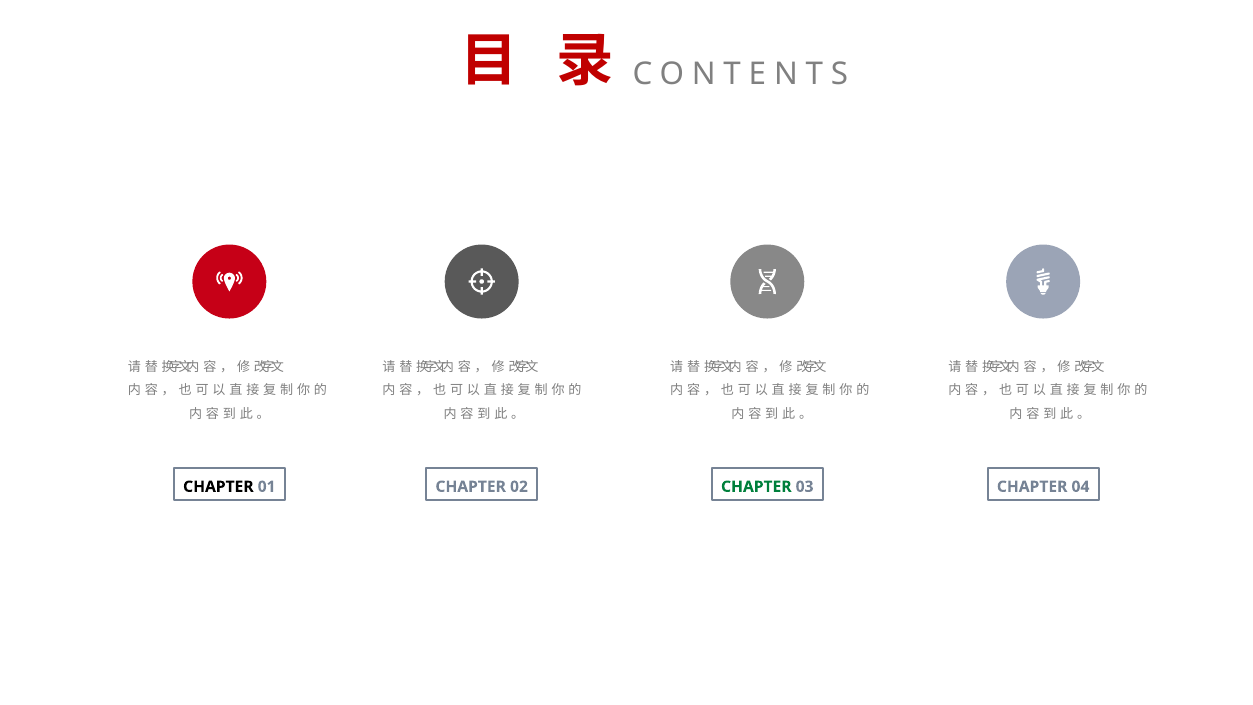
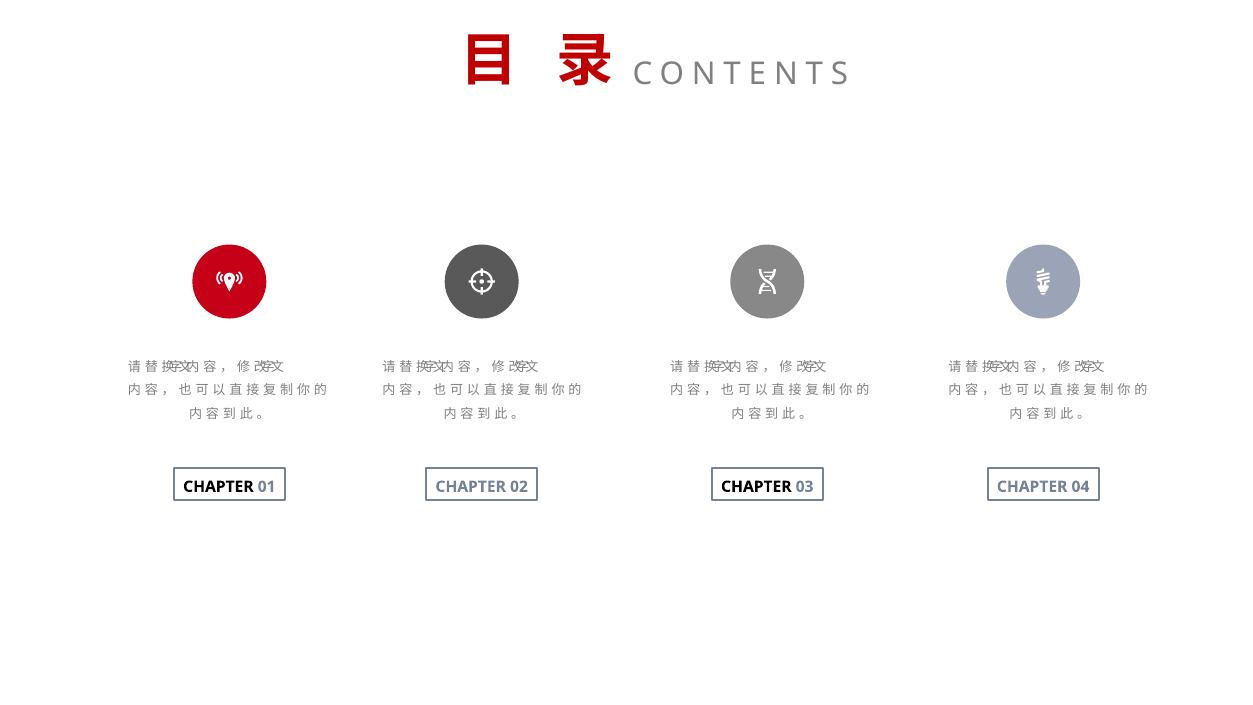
CHAPTER colour: green -> black (756, 487)
